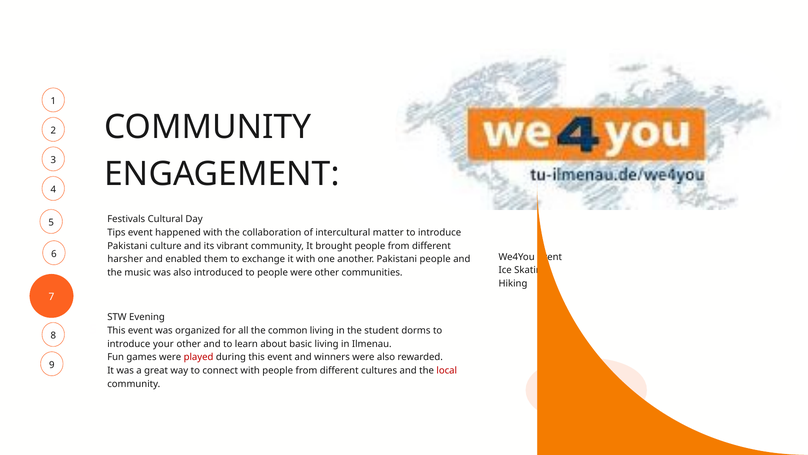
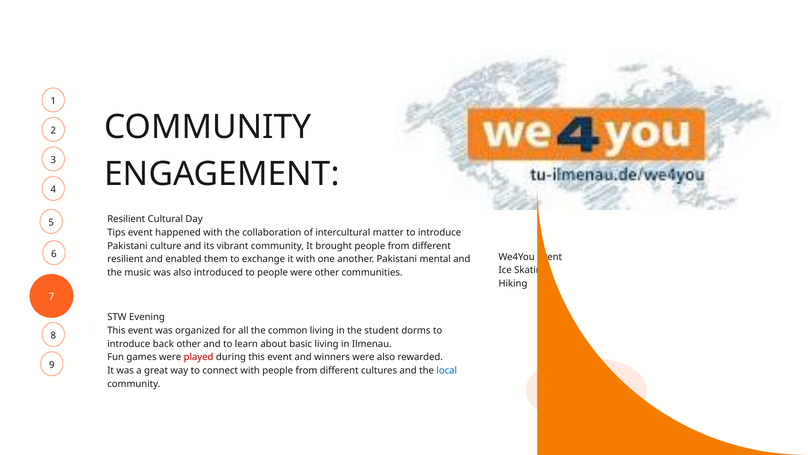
Festivals: Festivals -> Resilient (126, 219)
harsher: harsher -> resilient (125, 259)
Pakistani people: people -> mental (435, 259)
your: your -> back (163, 343)
local colour: red -> blue (447, 370)
